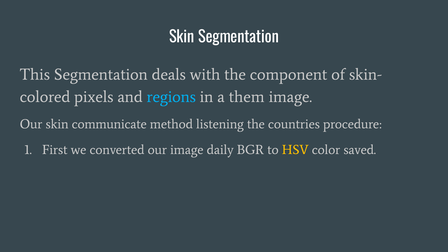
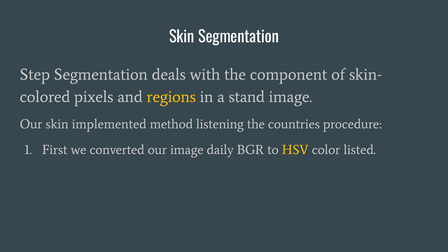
This: This -> Step (35, 75)
regions colour: light blue -> yellow (171, 97)
them: them -> stand (247, 97)
communicate: communicate -> implemented (109, 124)
saved: saved -> listed (360, 150)
